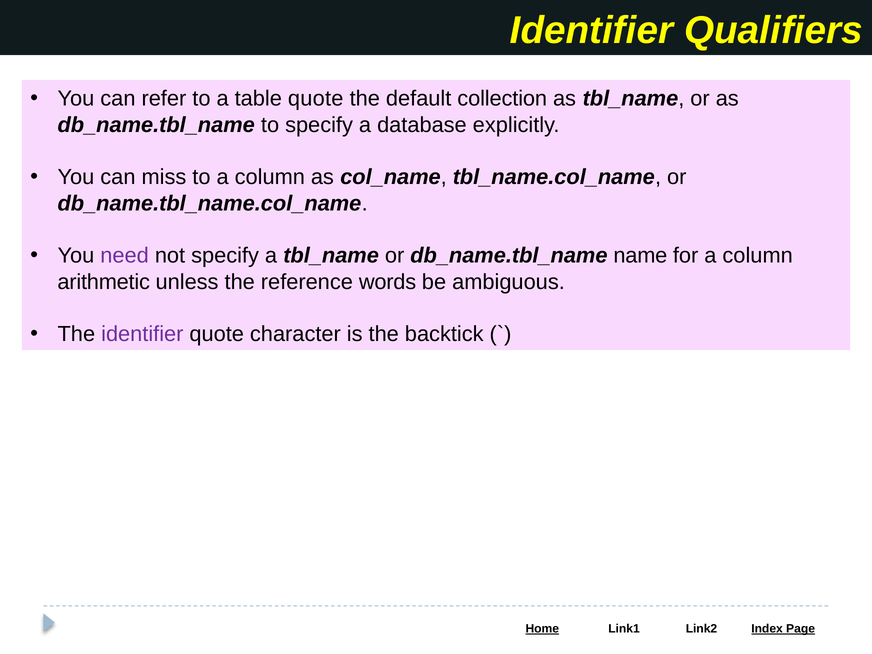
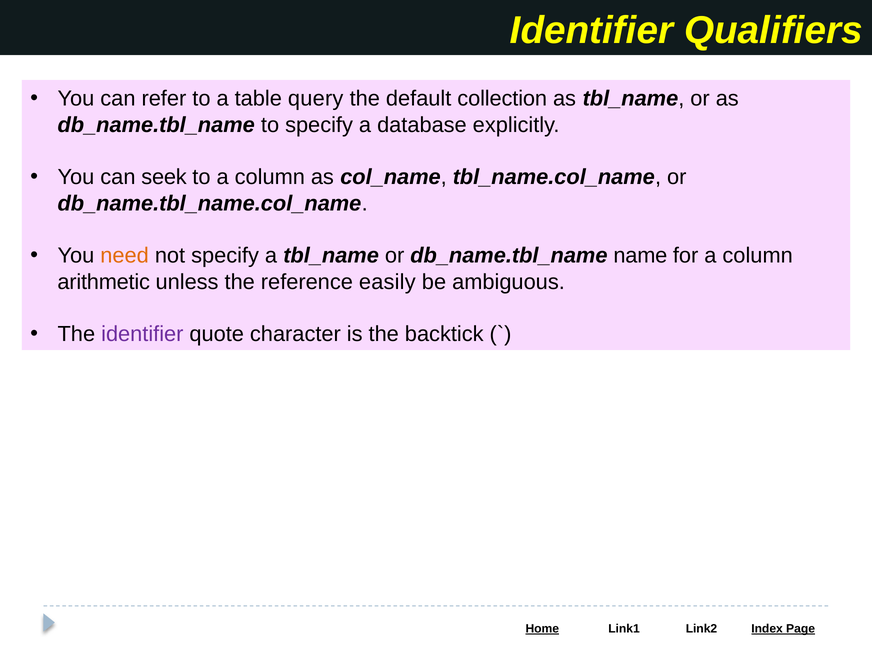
table quote: quote -> query (316, 99)
miss: miss -> seek (164, 177)
need colour: purple -> orange (125, 256)
words: words -> easily (387, 282)
